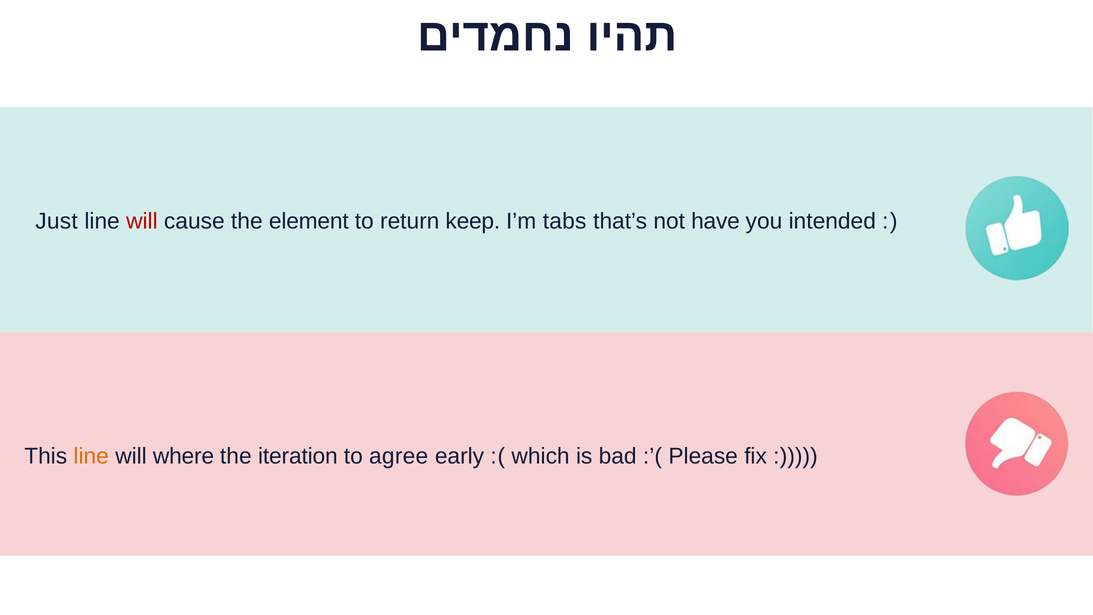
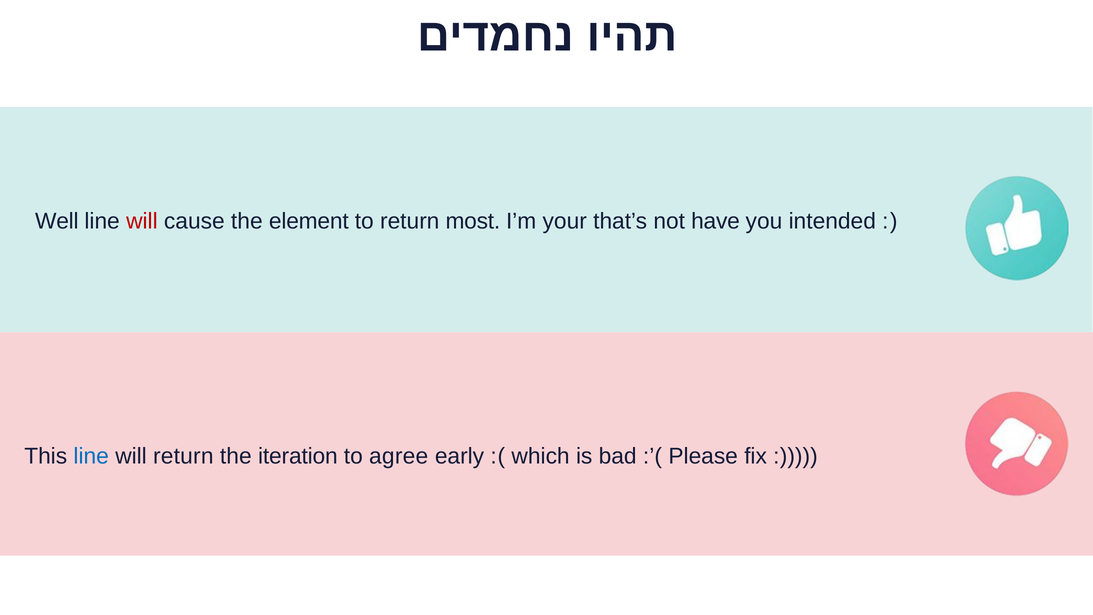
Just: Just -> Well (57, 221)
keep: keep -> most (473, 221)
tabs: tabs -> your (565, 221)
line colour: orange -> blue (91, 456)
will where: where -> return (183, 456)
